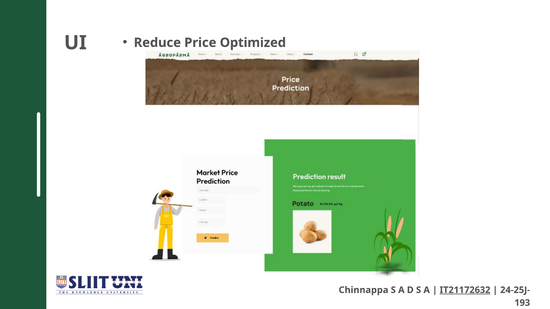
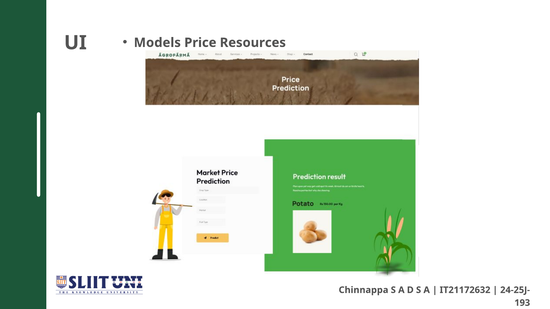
Reduce: Reduce -> Models (157, 43)
Optimized: Optimized -> Resources (253, 43)
IT21172632 underline: present -> none (465, 290)
